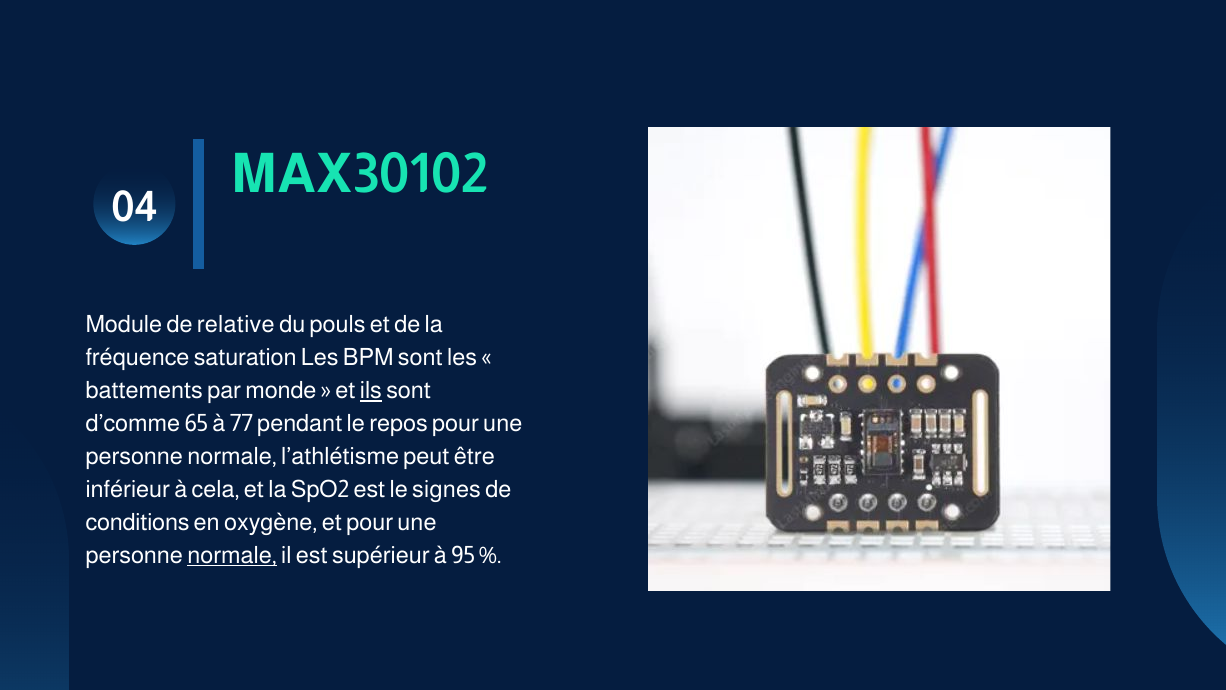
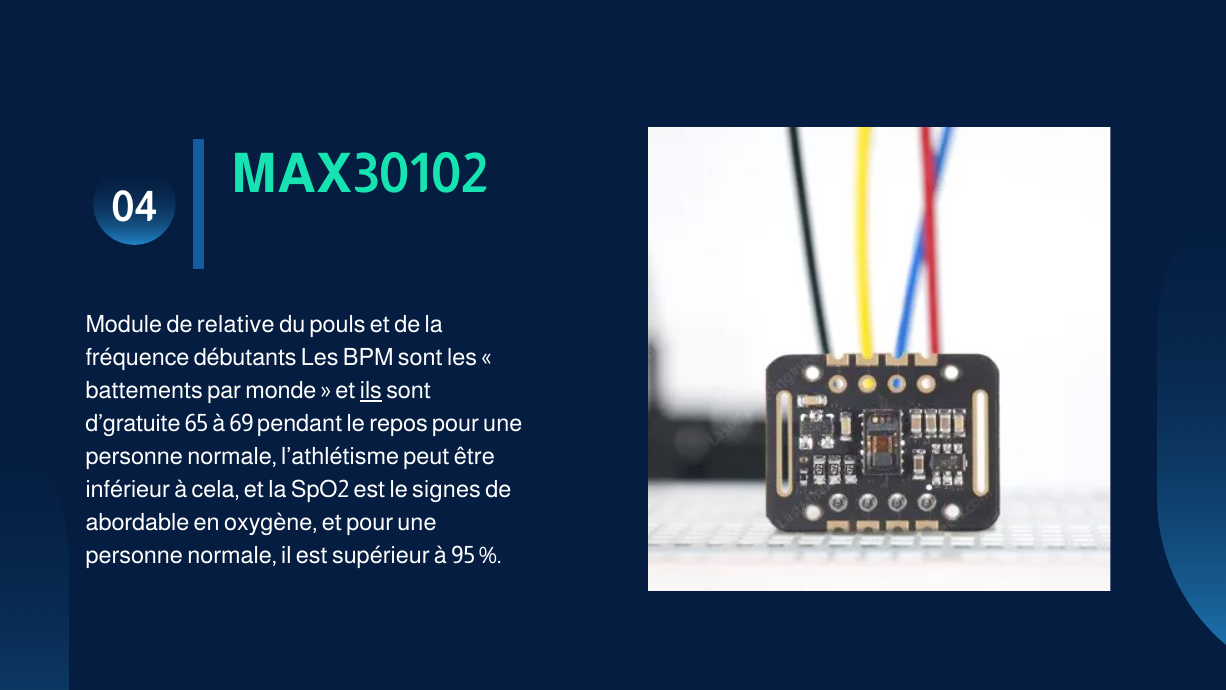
saturation: saturation -> débutants (245, 358)
d’comme: d’comme -> d’gratuite (133, 424)
77: 77 -> 69 (241, 424)
conditions: conditions -> abordable (137, 522)
normale underline: present -> none (232, 555)
